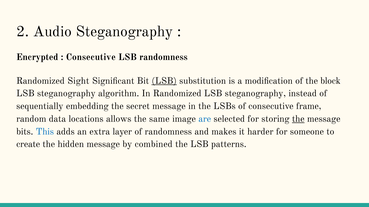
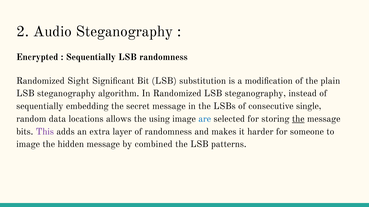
Consecutive: Consecutive -> Sequentially (91, 57)
LSB underline: present -> none (164, 81)
block: block -> plain (330, 81)
frame: frame -> single (309, 106)
same: same -> using (159, 119)
This colour: blue -> purple (45, 132)
create: create -> image (28, 145)
